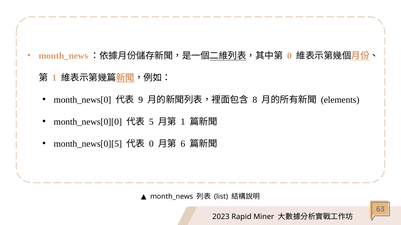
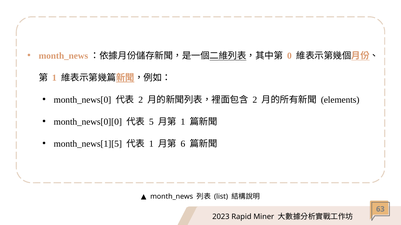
9: 9 -> 2 (141, 100)
8: 8 -> 2 (255, 100)
month_news[0][5: month_news[0][5 -> month_news[1][5 (88, 144)
0: 0 -> 1 (151, 144)
